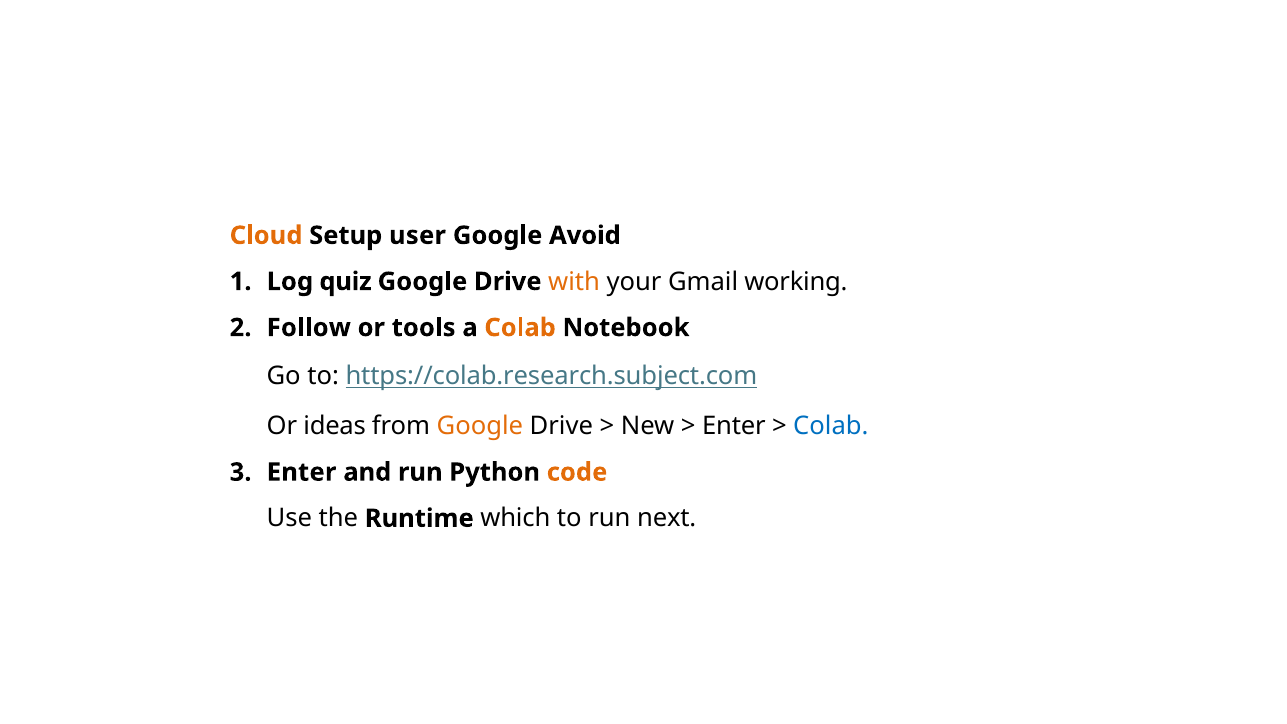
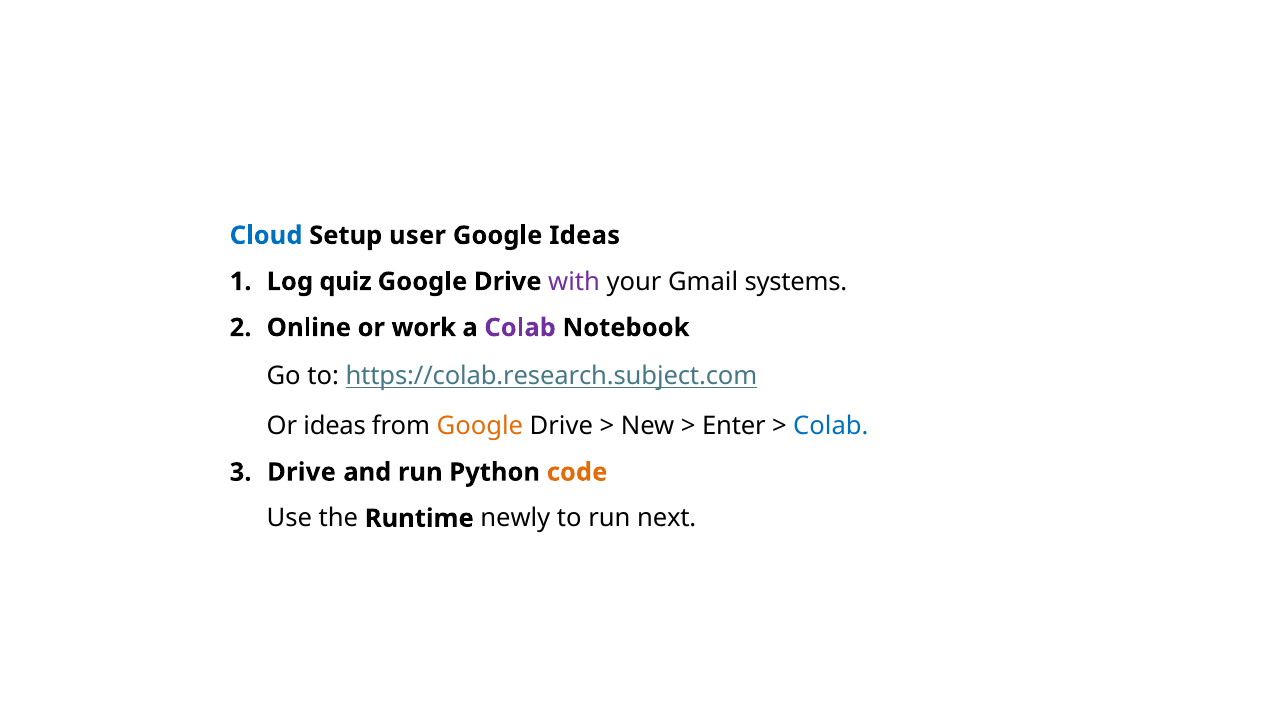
Cloud colour: orange -> blue (266, 235)
Google Avoid: Avoid -> Ideas (585, 235)
with colour: orange -> purple (574, 282)
working: working -> systems (796, 282)
Follow: Follow -> Online (309, 328)
tools: tools -> work (424, 328)
Colab colour: orange -> purple (520, 328)
Enter: Enter -> Drive (301, 472)
which: which -> newly (515, 518)
